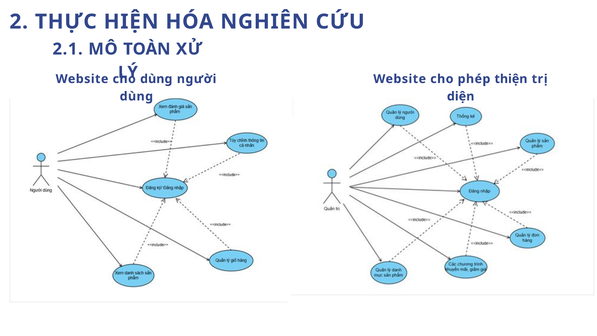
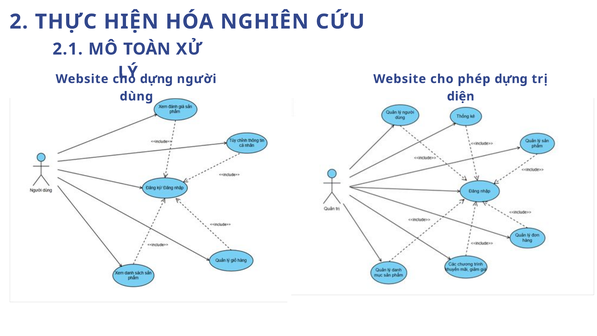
dùng: dùng -> dựng (156, 79)
phép thiện: thiện -> dựng (511, 79)
